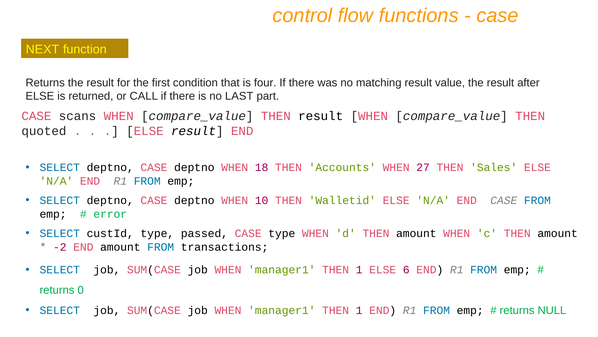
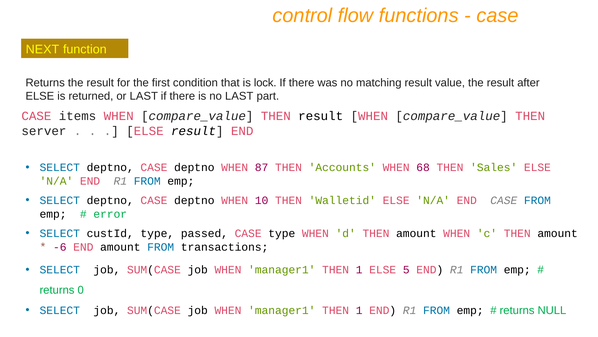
four: four -> lock (265, 83)
or CALL: CALL -> LAST (144, 96)
scans: scans -> items (78, 116)
quoted: quoted -> server (44, 131)
18: 18 -> 87 (262, 167)
27: 27 -> 68 (423, 167)
-2: -2 -> -6 (60, 247)
6: 6 -> 5 (406, 269)
